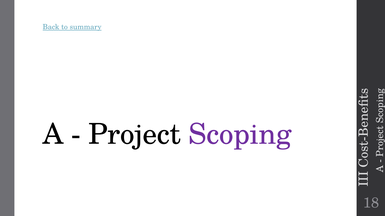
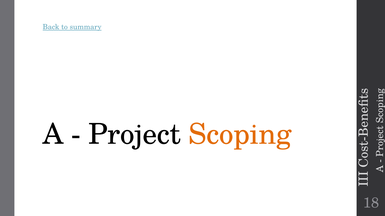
Scoping colour: purple -> orange (240, 135)
